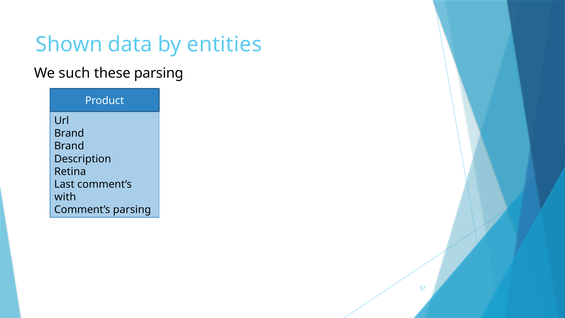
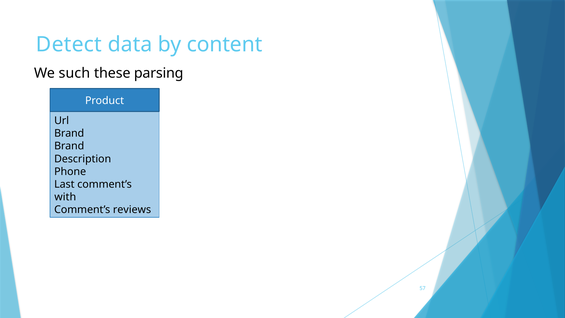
Shown: Shown -> Detect (69, 45)
entities: entities -> content (225, 45)
Retina: Retina -> Phone (70, 171)
Comment’s parsing: parsing -> reviews (132, 210)
